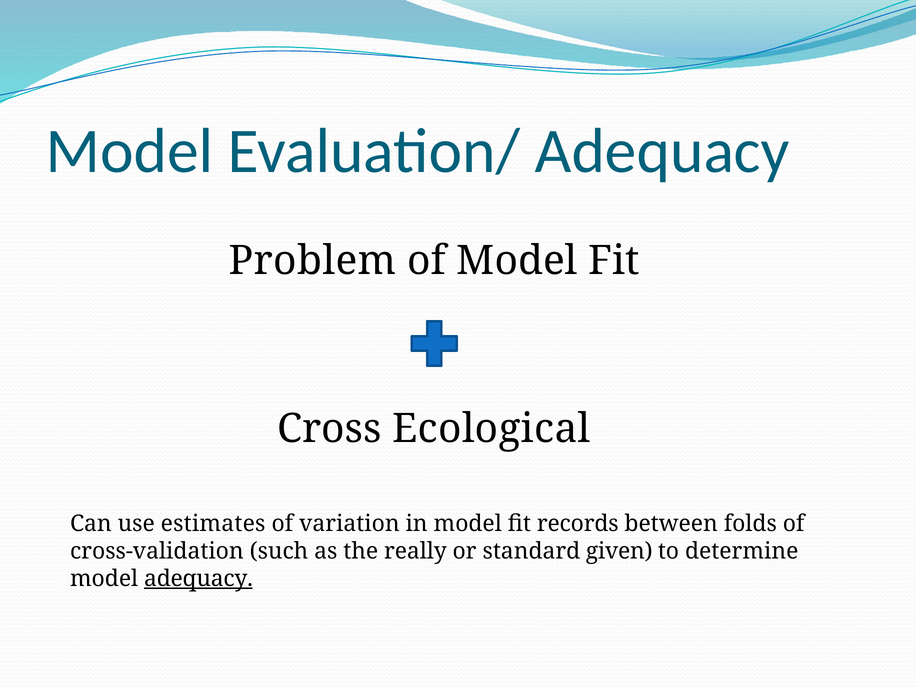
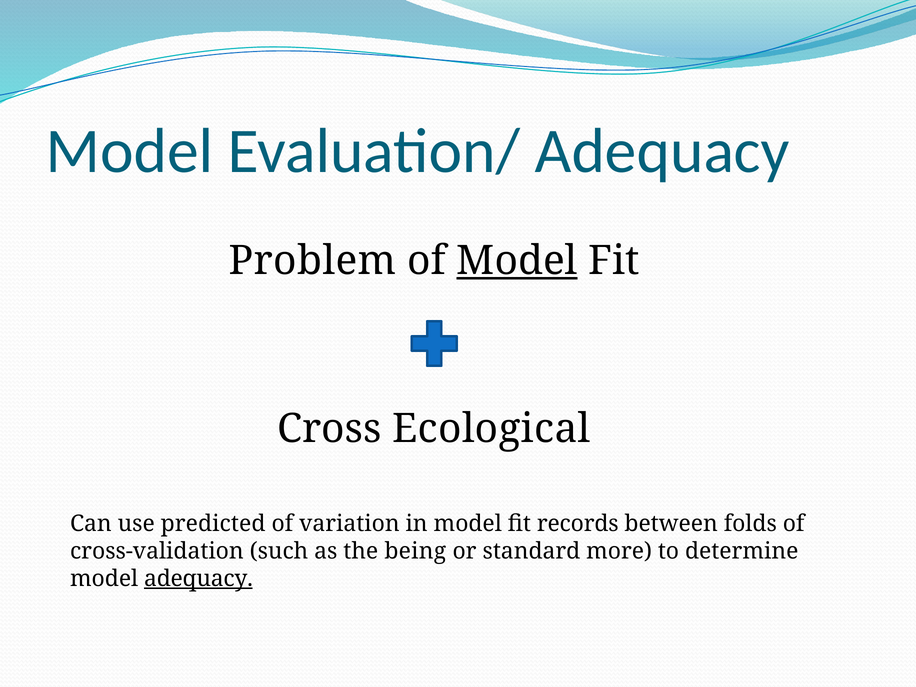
Model underline: none -> present (517, 261)
estimates: estimates -> predicted (213, 524)
really: really -> being (415, 551)
given: given -> more (619, 551)
